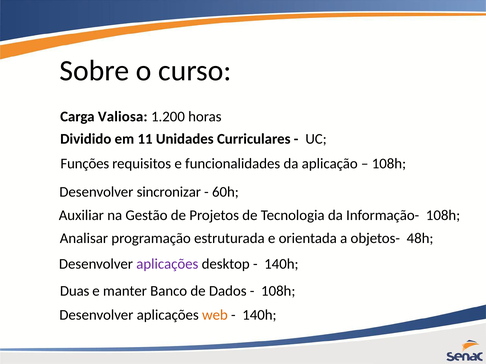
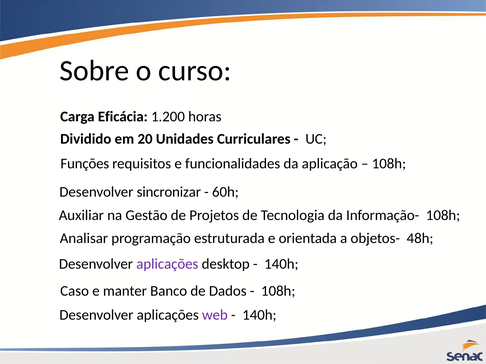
Valiosa: Valiosa -> Eficácia (123, 117)
11: 11 -> 20 (145, 139)
Duas: Duas -> Caso (75, 291)
web colour: orange -> purple (215, 315)
